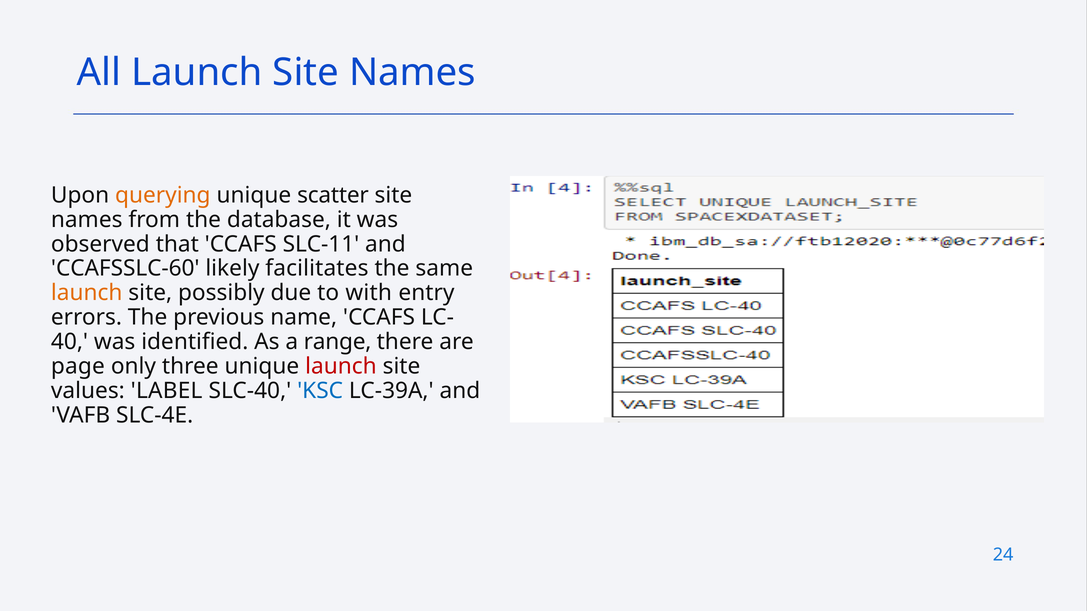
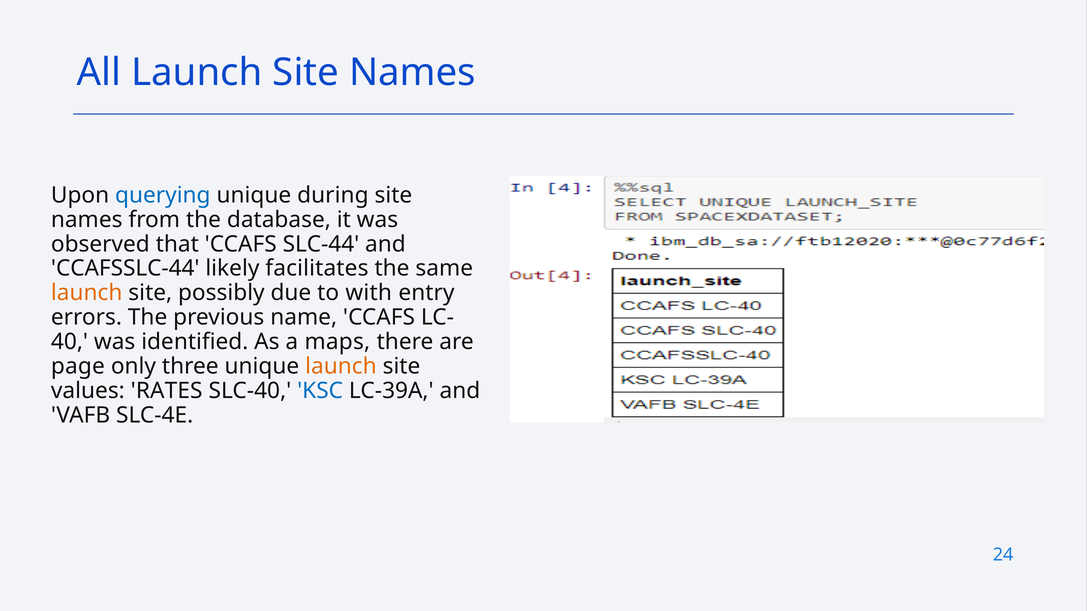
querying colour: orange -> blue (163, 195)
scatter: scatter -> during (333, 195)
SLC-11: SLC-11 -> SLC-44 (321, 244)
CCAFSSLC-60: CCAFSSLC-60 -> CCAFSSLC-44 (125, 269)
range: range -> maps (337, 342)
launch colour: red -> orange (341, 367)
LABEL: LABEL -> RATES (167, 391)
